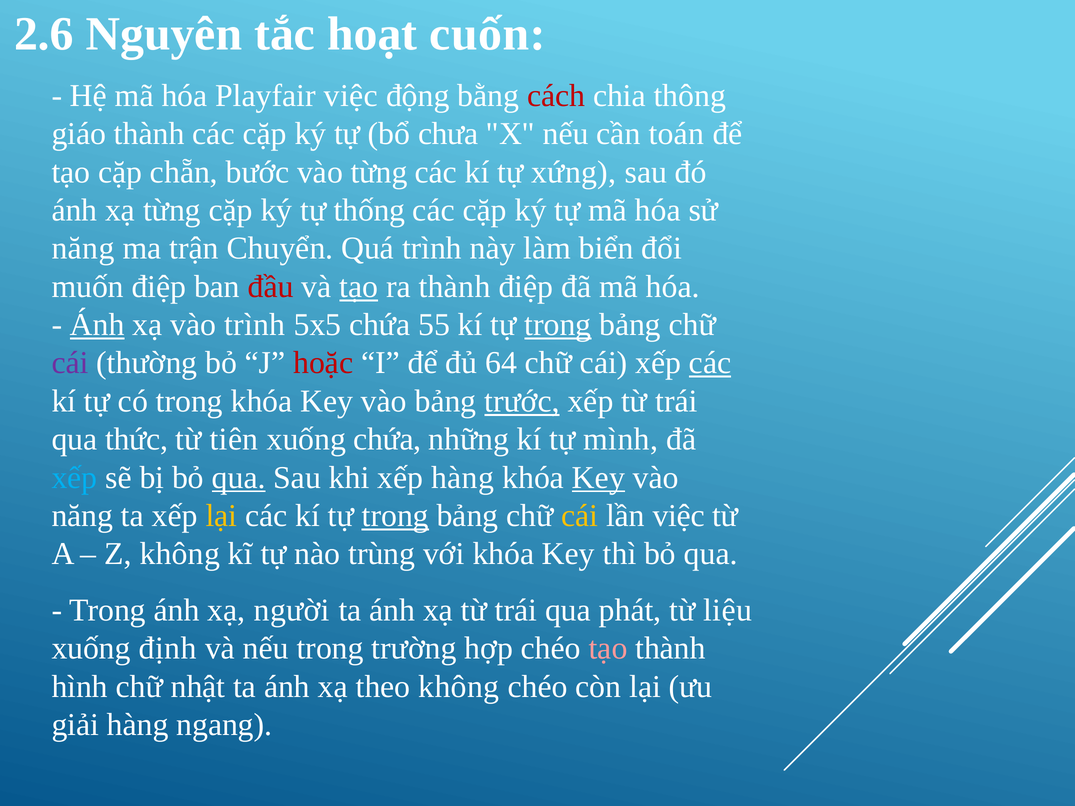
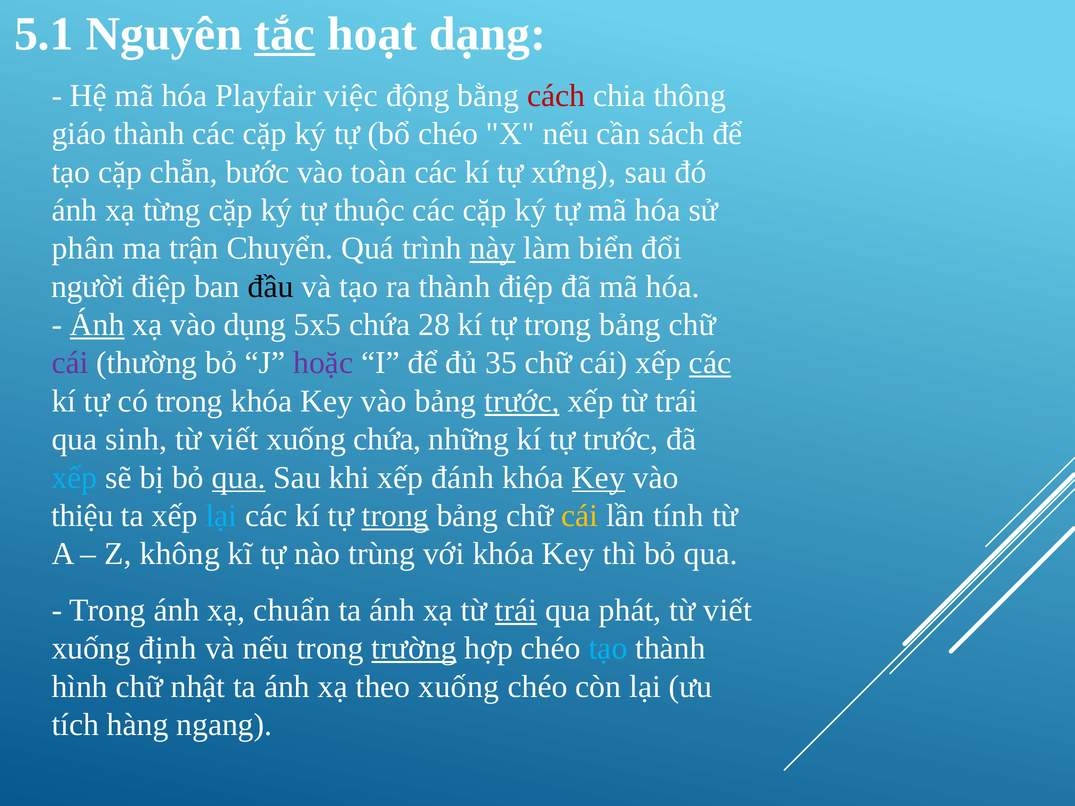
2.6: 2.6 -> 5.1 (44, 34)
tắc underline: none -> present (285, 34)
cuốn: cuốn -> dạng (488, 34)
bổ chưa: chưa -> chéo (448, 134)
toán: toán -> sách (677, 134)
vào từng: từng -> toàn (379, 172)
thống: thống -> thuộc (369, 210)
năng: năng -> phân (83, 249)
này underline: none -> present (493, 249)
muốn: muốn -> người (88, 287)
đầu colour: red -> black (271, 287)
tạo underline: present -> none (359, 287)
vào trình: trình -> dụng (255, 325)
55: 55 -> 28 (434, 325)
trong underline: present -> none (558, 325)
hoặc colour: red -> purple (323, 363)
64: 64 -> 35 (501, 363)
thức: thức -> sinh (136, 440)
tiên: tiên -> viết (234, 440)
tự mình: mình -> trước (621, 440)
xếp hàng: hàng -> đánh (463, 478)
năng: năng -> thiệu (83, 516)
lại colour: yellow -> light blue (221, 516)
lần việc: việc -> tính (678, 516)
người: người -> chuẩn (292, 610)
trái underline: none -> present (516, 610)
liệu: liệu -> viết (728, 610)
trường underline: none -> present (414, 649)
tạo colour: pink -> light blue (608, 649)
theo không: không -> xuống (459, 687)
giải: giải -> tích (75, 725)
